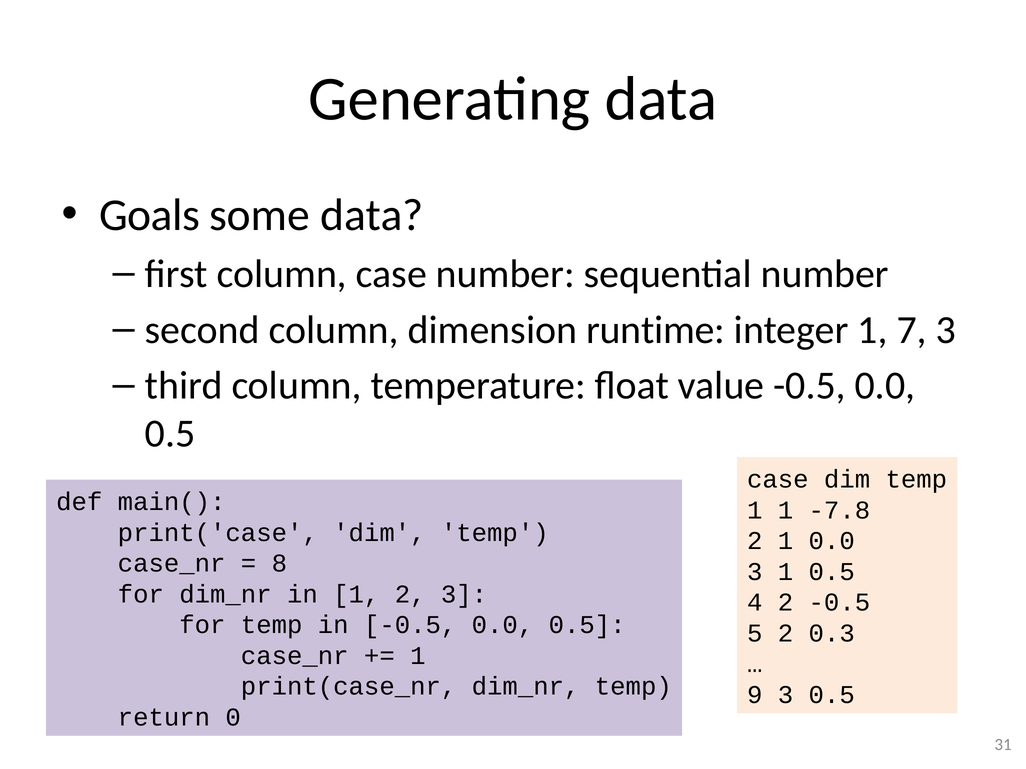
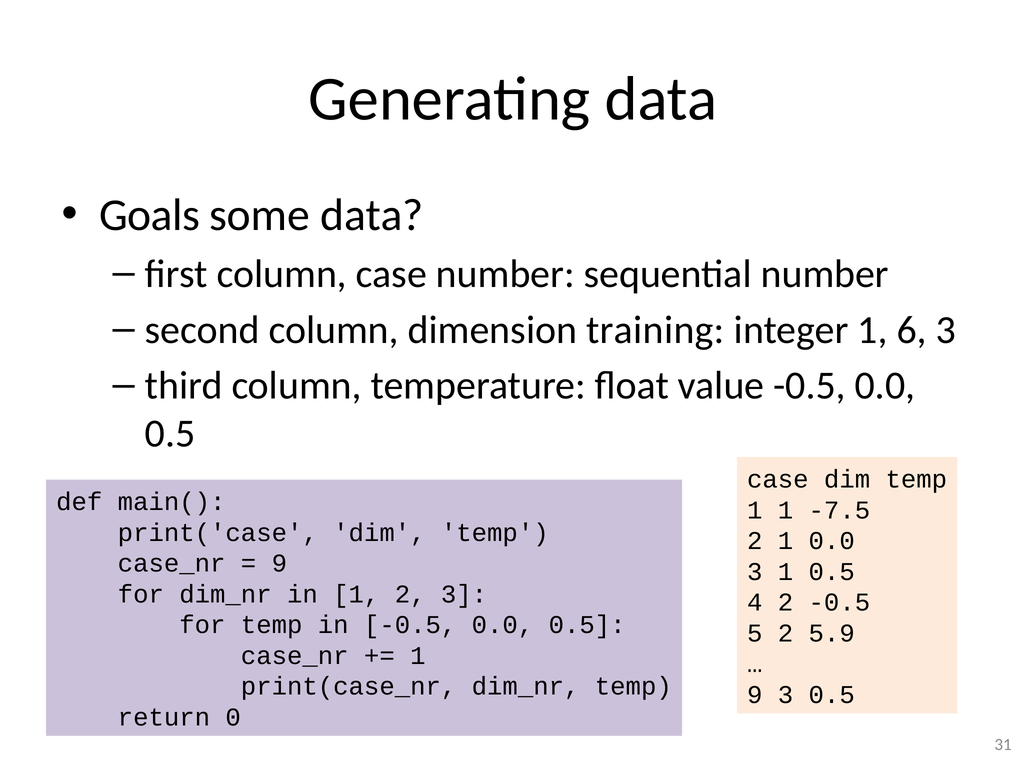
runtime: runtime -> training (655, 330)
7: 7 -> 6 (912, 330)
-7.8: -7.8 -> -7.5 (839, 510)
8: 8 -> 9 (279, 564)
0.3: 0.3 -> 5.9 (832, 634)
